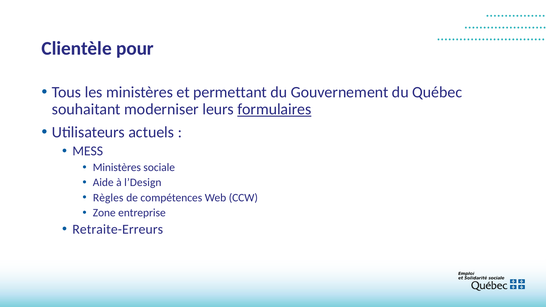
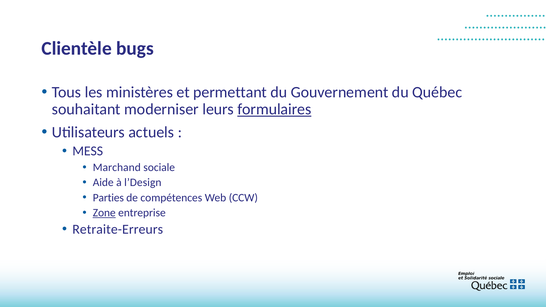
pour: pour -> bugs (135, 48)
Ministères: Ministères -> Marchand (117, 168)
Règles: Règles -> Parties (108, 198)
Zone underline: none -> present (104, 213)
